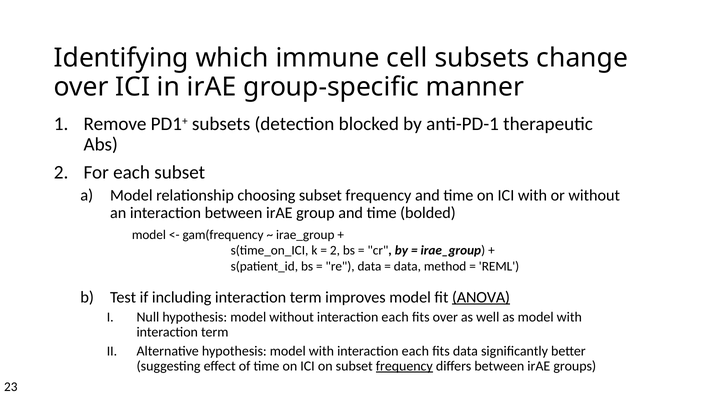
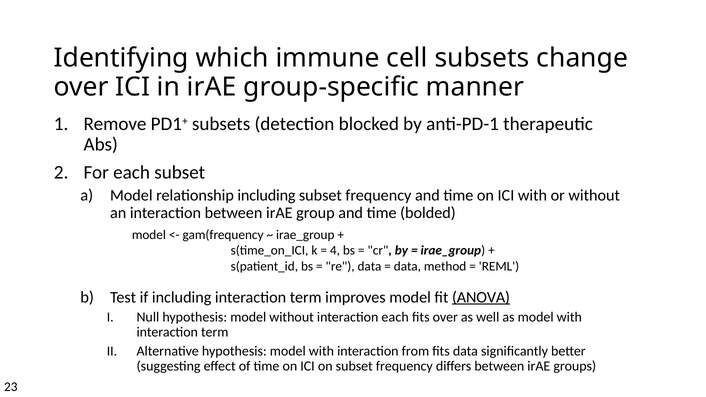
relationship choosing: choosing -> including (266, 195)
2: 2 -> 4 (335, 251)
with interaction each: each -> from (415, 351)
frequency underline: present -> none (404, 366)
